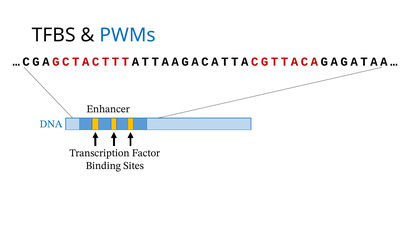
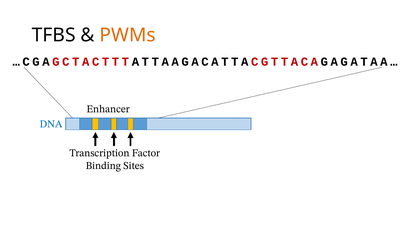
PWMs colour: blue -> orange (128, 35)
